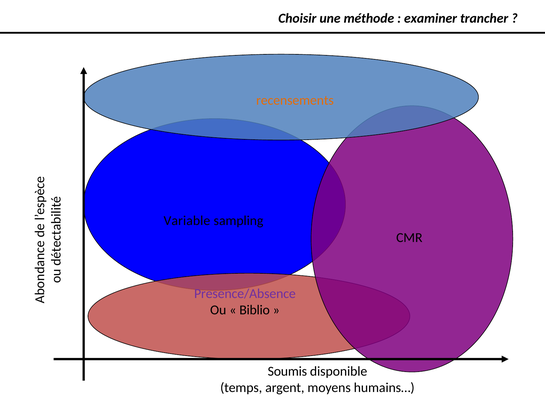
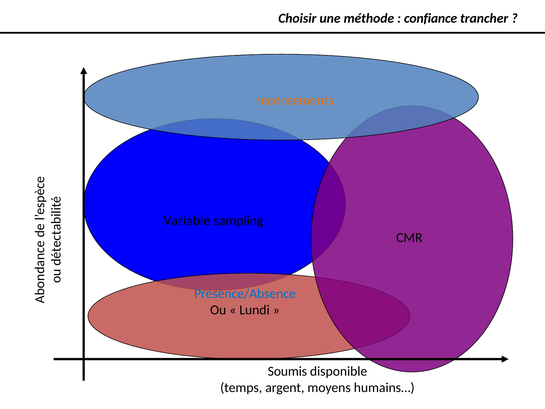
examiner: examiner -> confiance (431, 18)
Presence/Absence colour: purple -> blue (245, 293)
Biblio: Biblio -> Lundi (255, 310)
